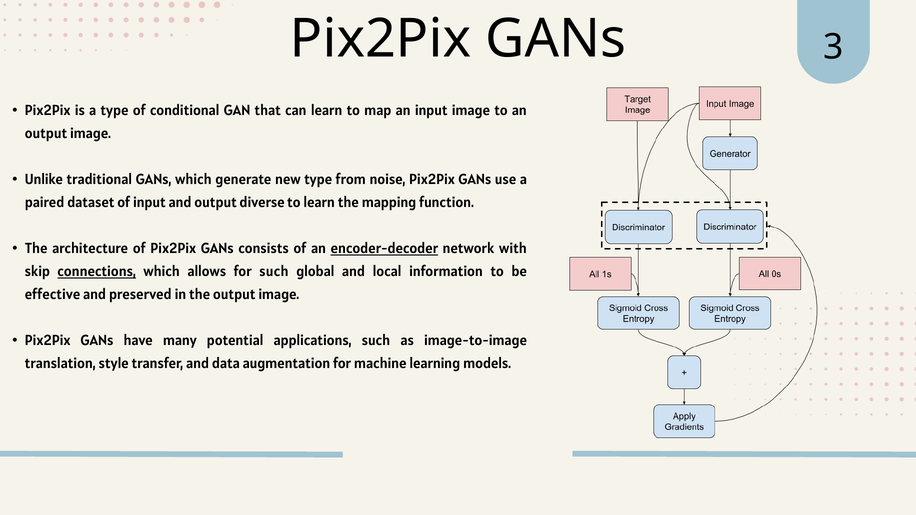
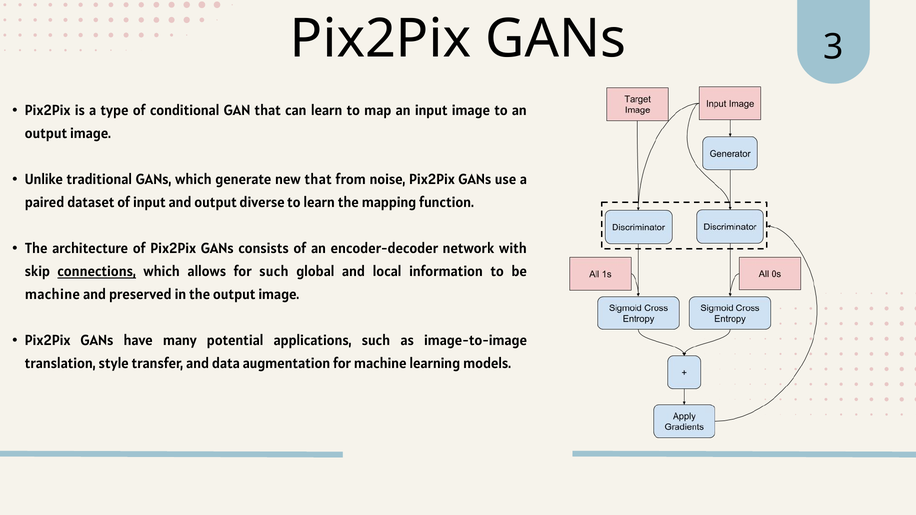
new type: type -> that (318, 180)
encoder-decoder underline: present -> none (384, 249)
effective: effective -> machine (52, 295)
